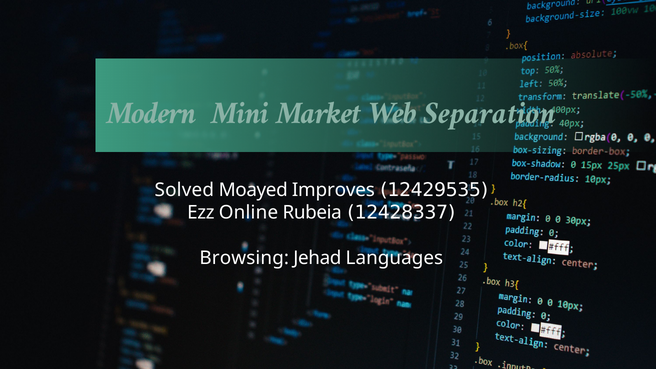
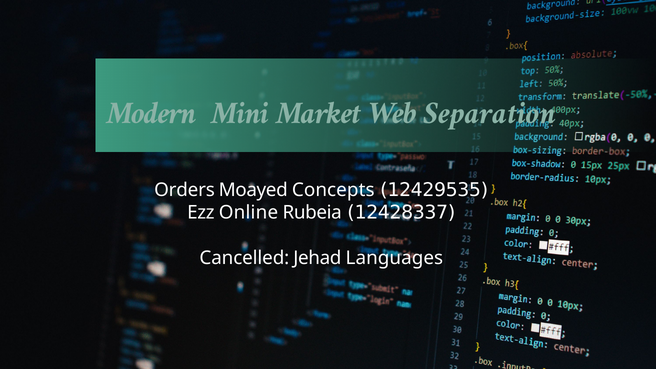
Solved: Solved -> Orders (184, 190)
Improves: Improves -> Concepts (333, 190)
Browsing: Browsing -> Cancelled (244, 258)
